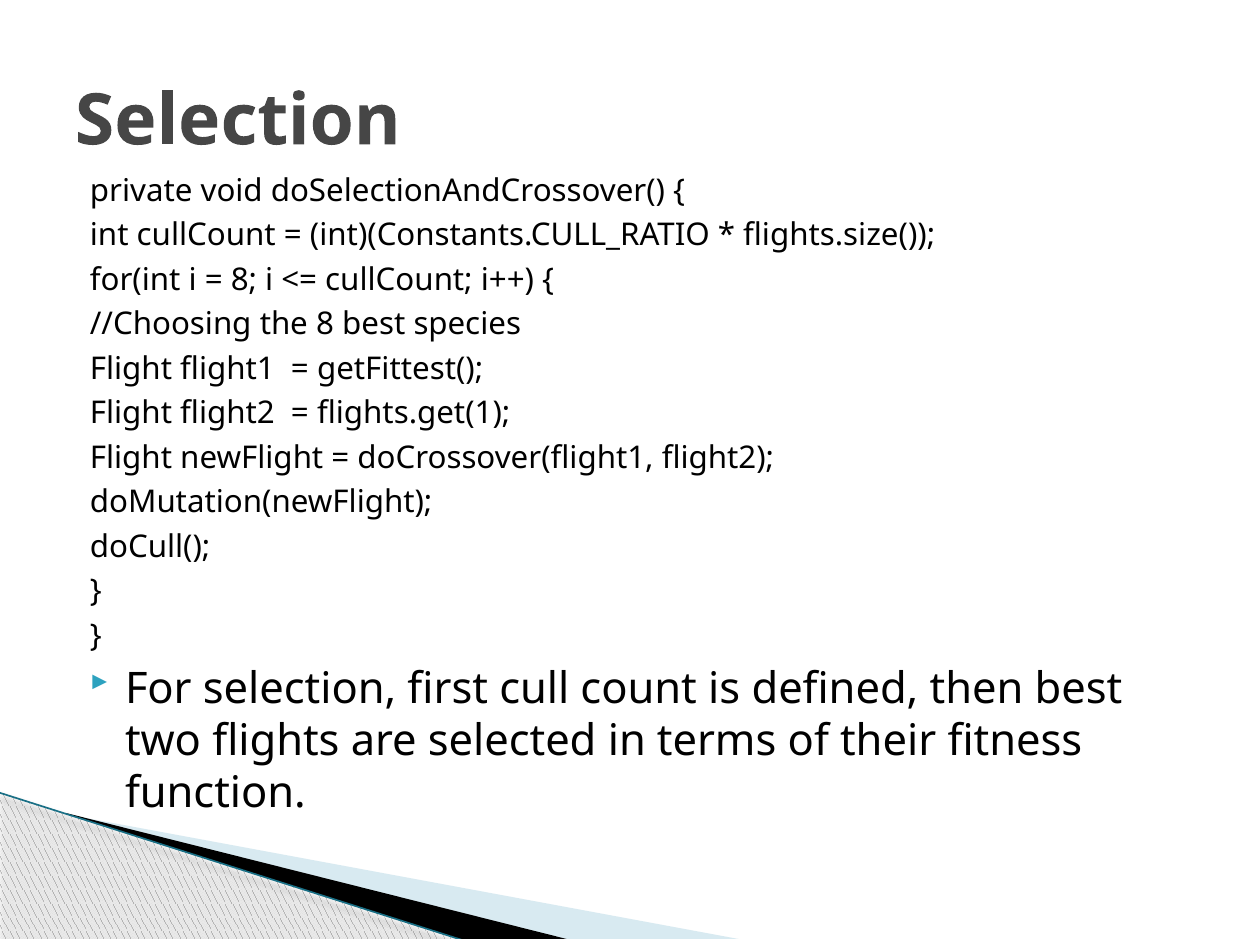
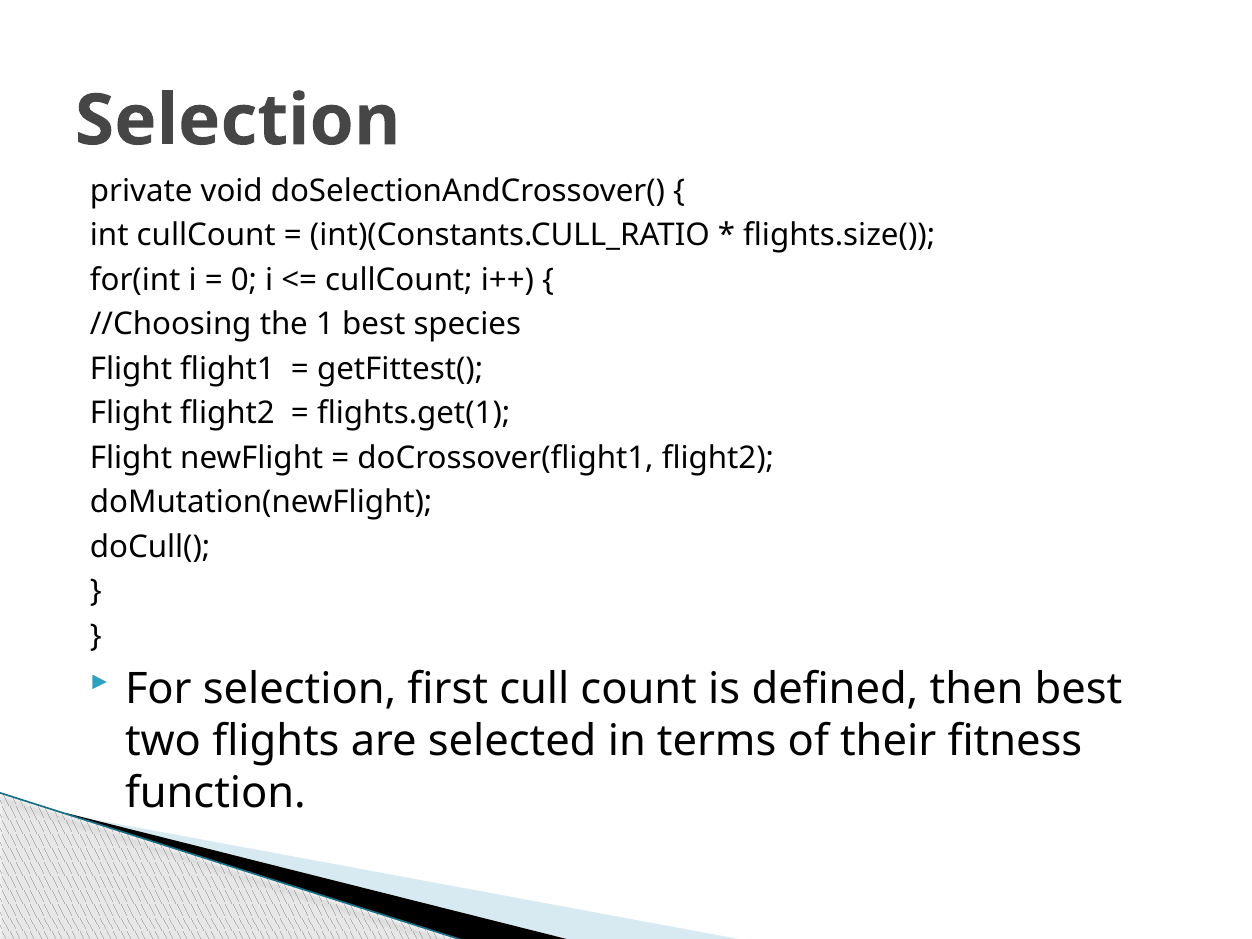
8: 8 -> 0 (244, 280)
the 8: 8 -> 1 (325, 325)
